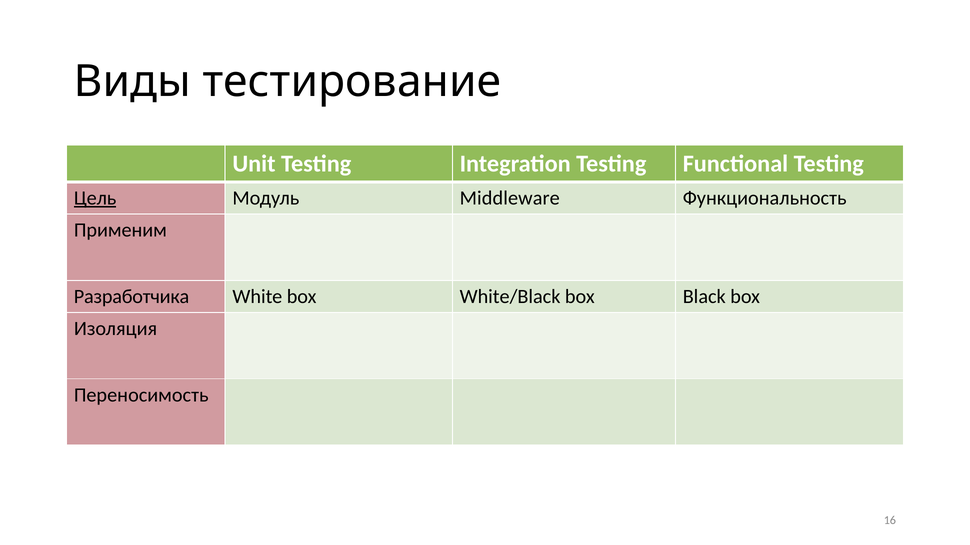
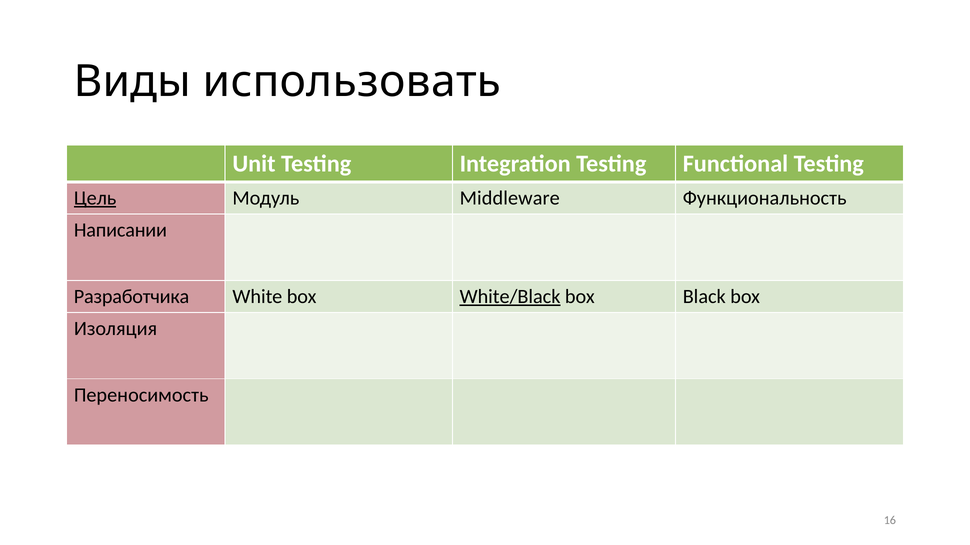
тестирование: тестирование -> использовать (352, 81)
Применим: Применим -> Написании (120, 230)
White/Black underline: none -> present (510, 297)
